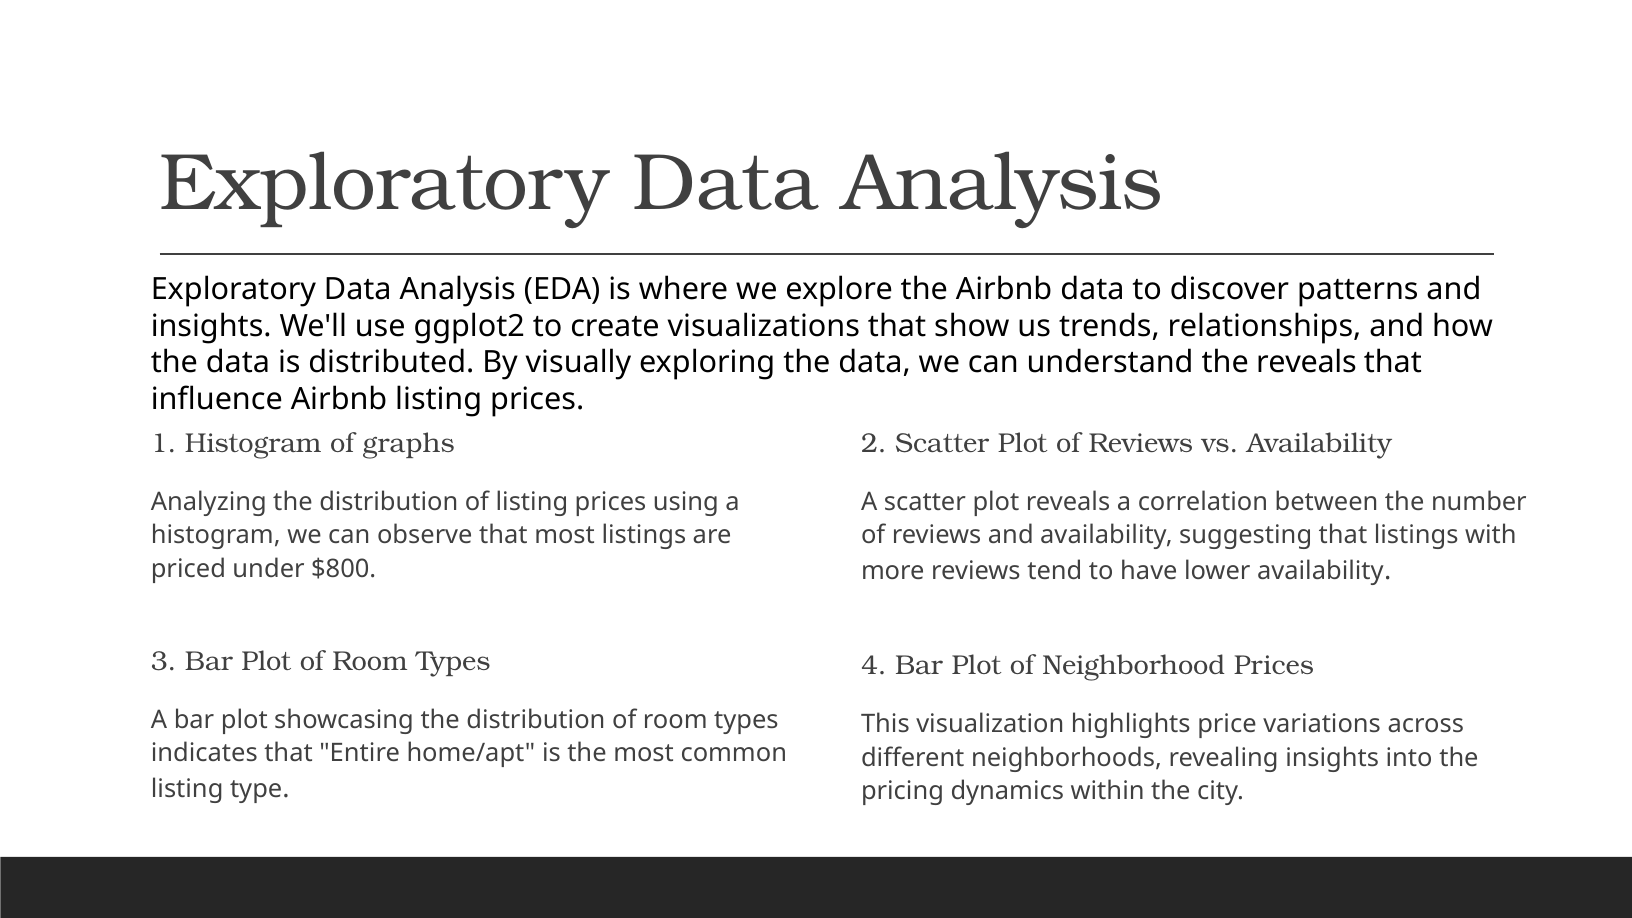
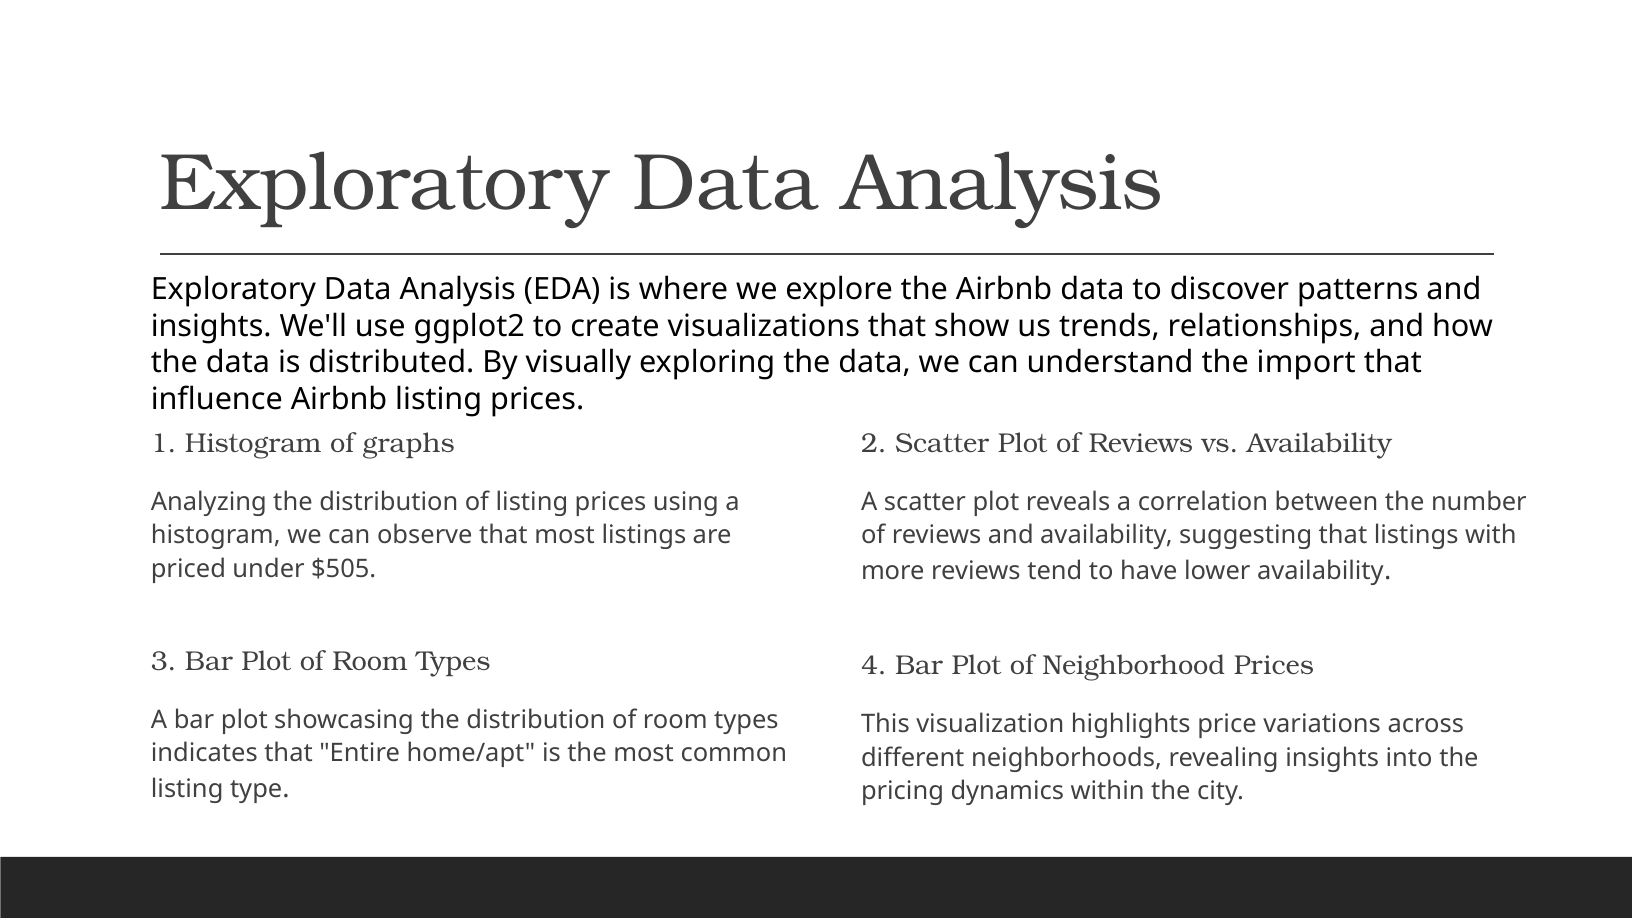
the reveals: reveals -> import (1306, 363)
$800: $800 -> $505 (344, 569)
